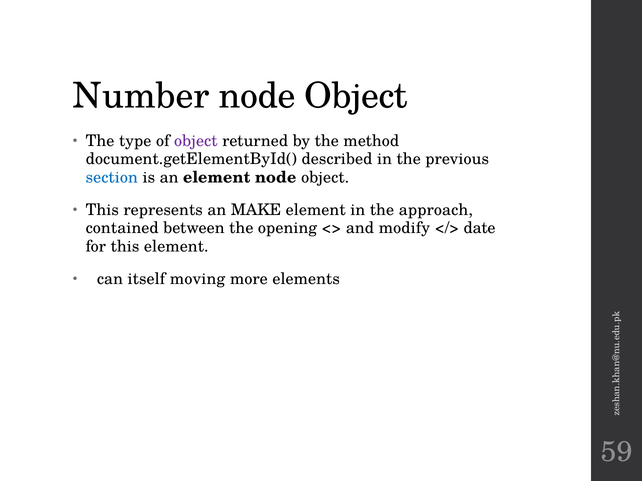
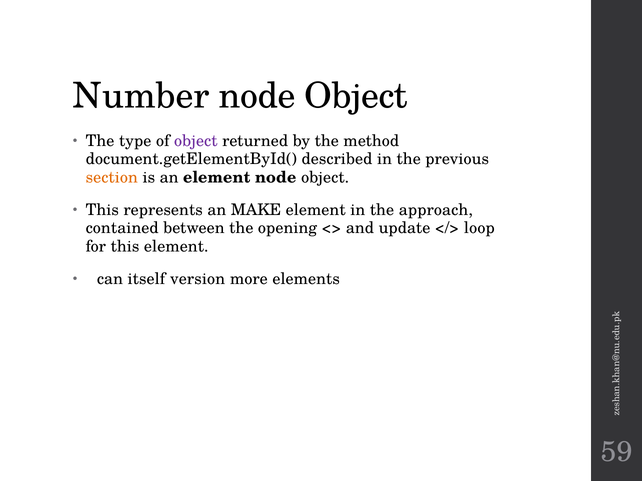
section colour: blue -> orange (112, 178)
modify: modify -> update (404, 228)
date: date -> loop (479, 228)
moving: moving -> version (198, 279)
